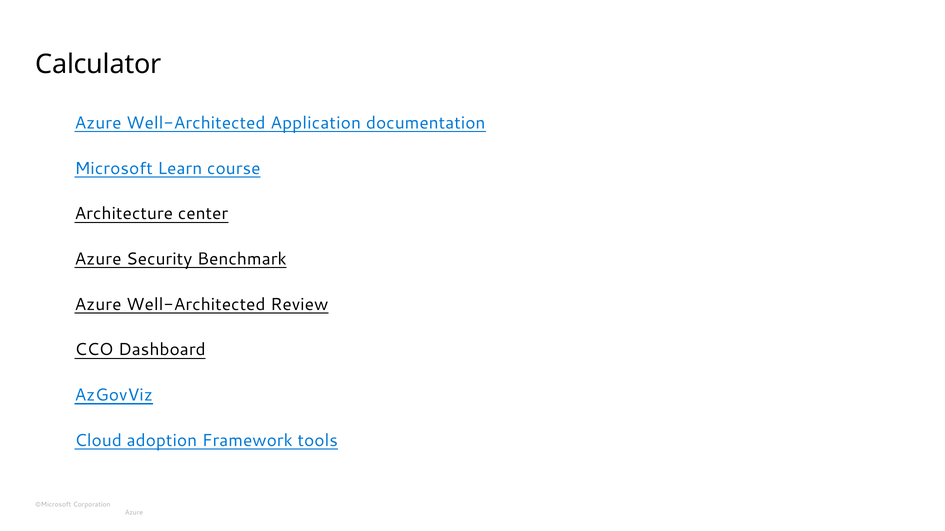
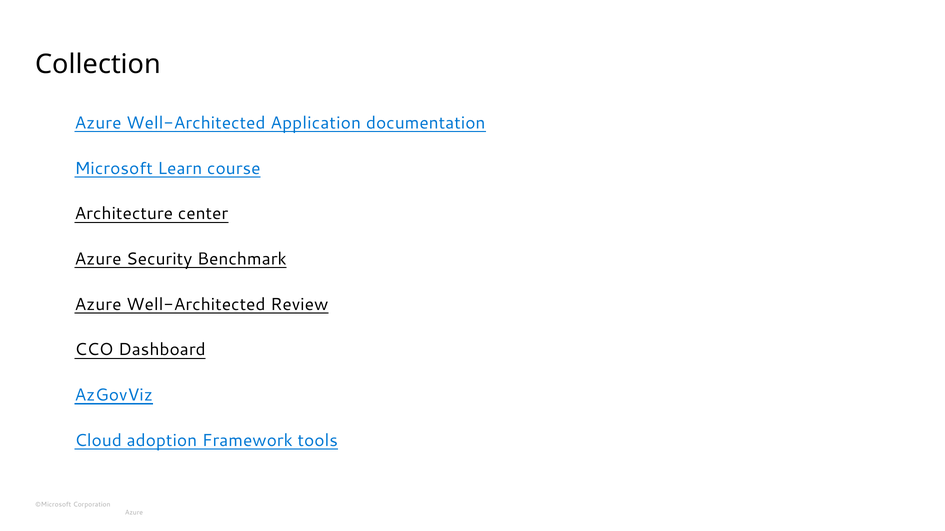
Calculator: Calculator -> Collection (98, 65)
